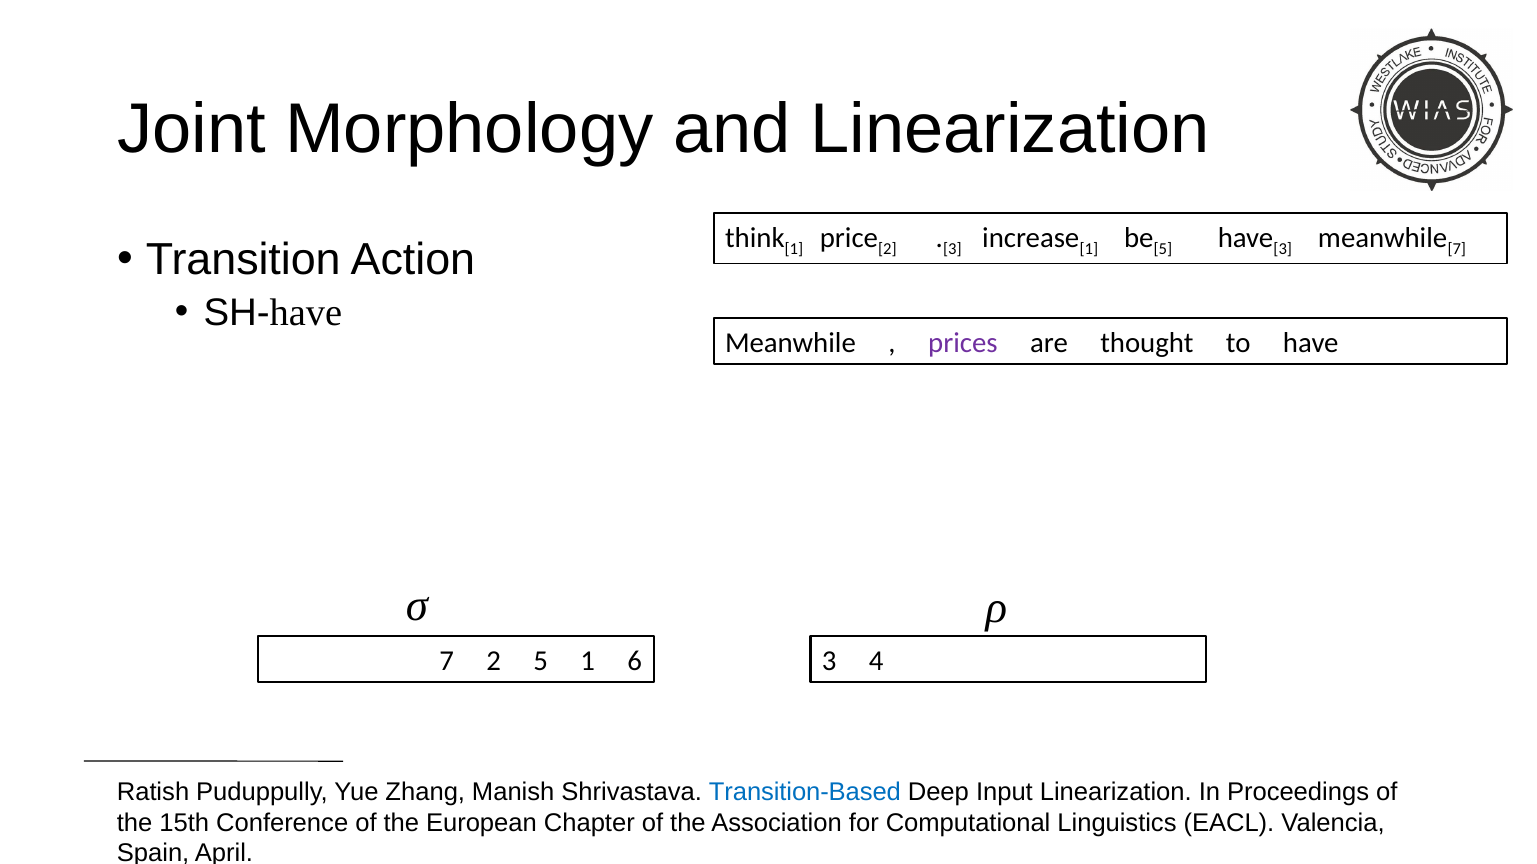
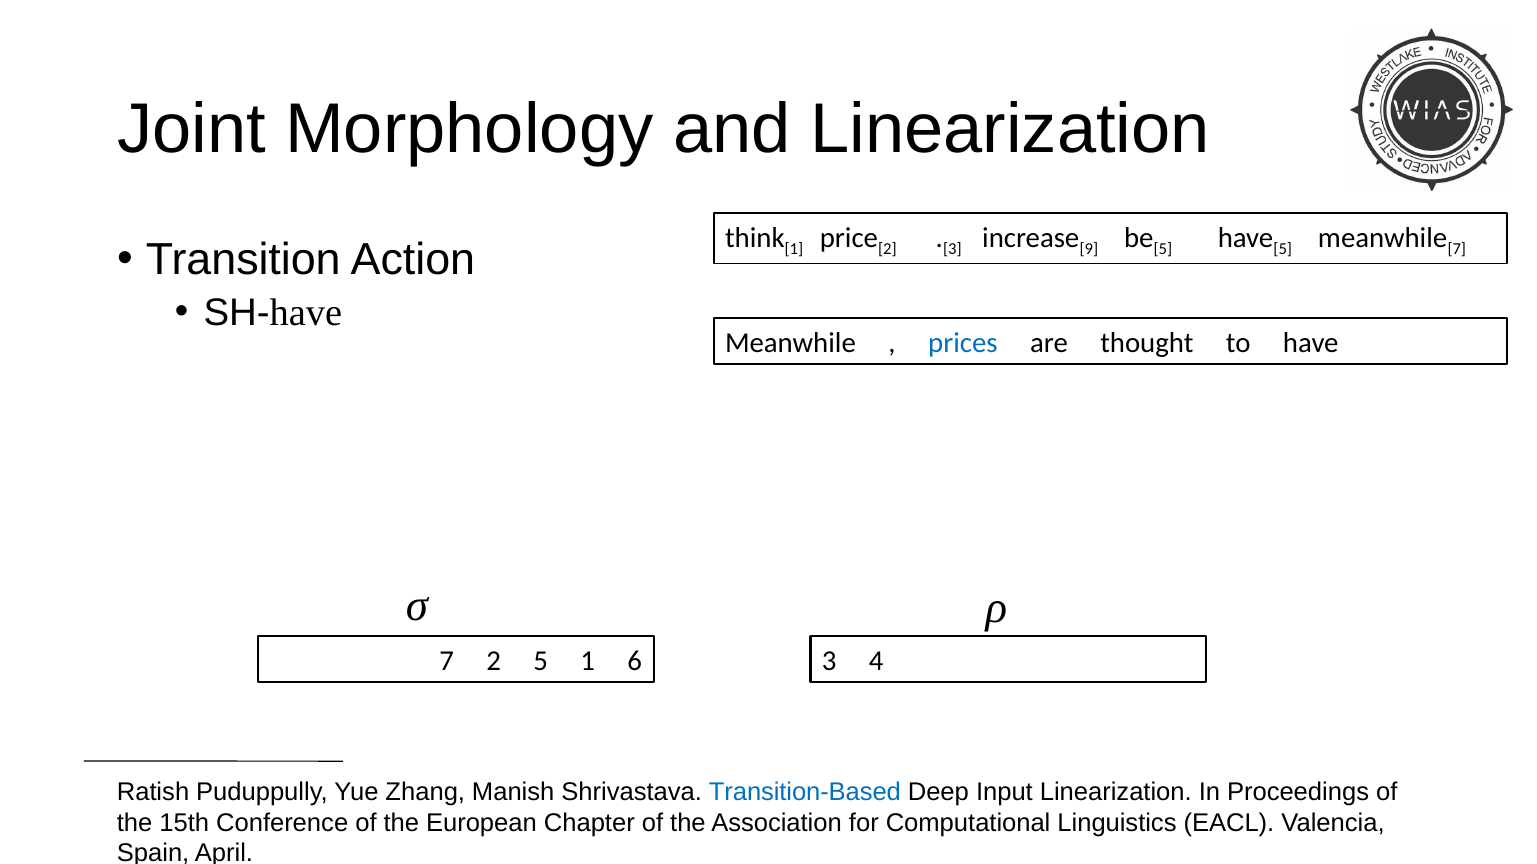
1: 1 -> 9 (1089, 249)
have 3: 3 -> 5 (1283, 249)
prices colour: purple -> blue (963, 343)
